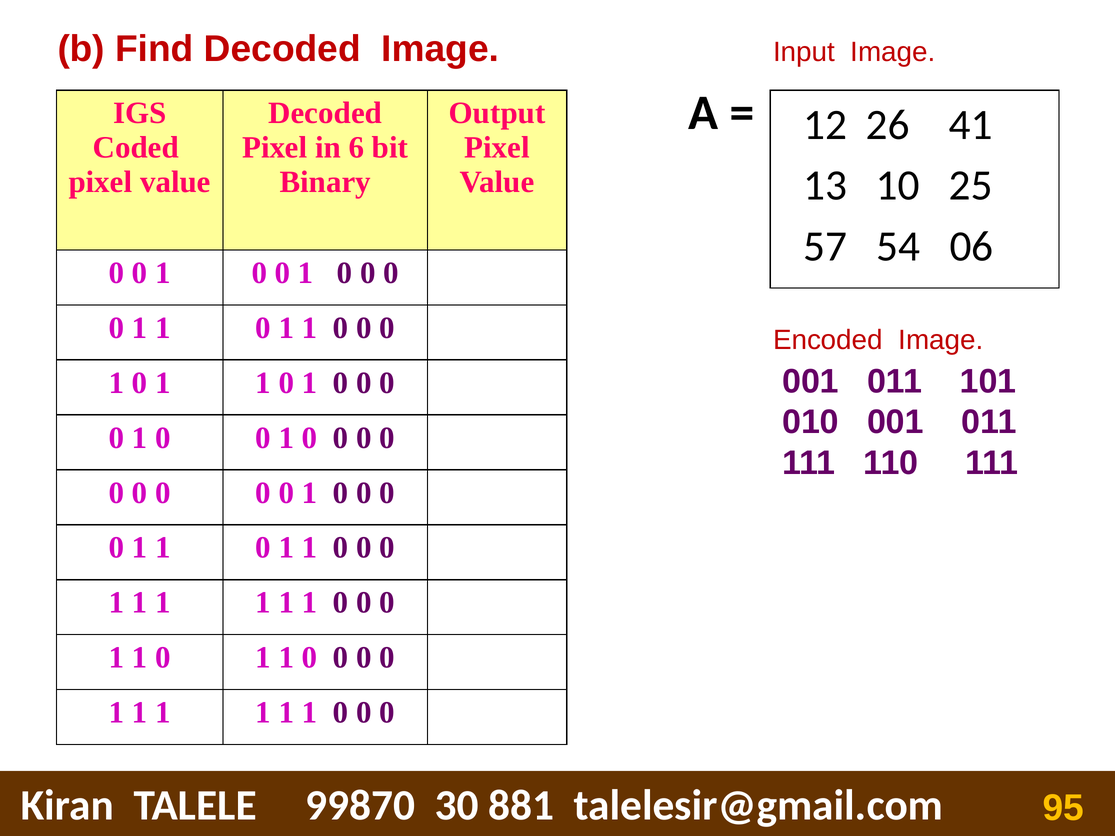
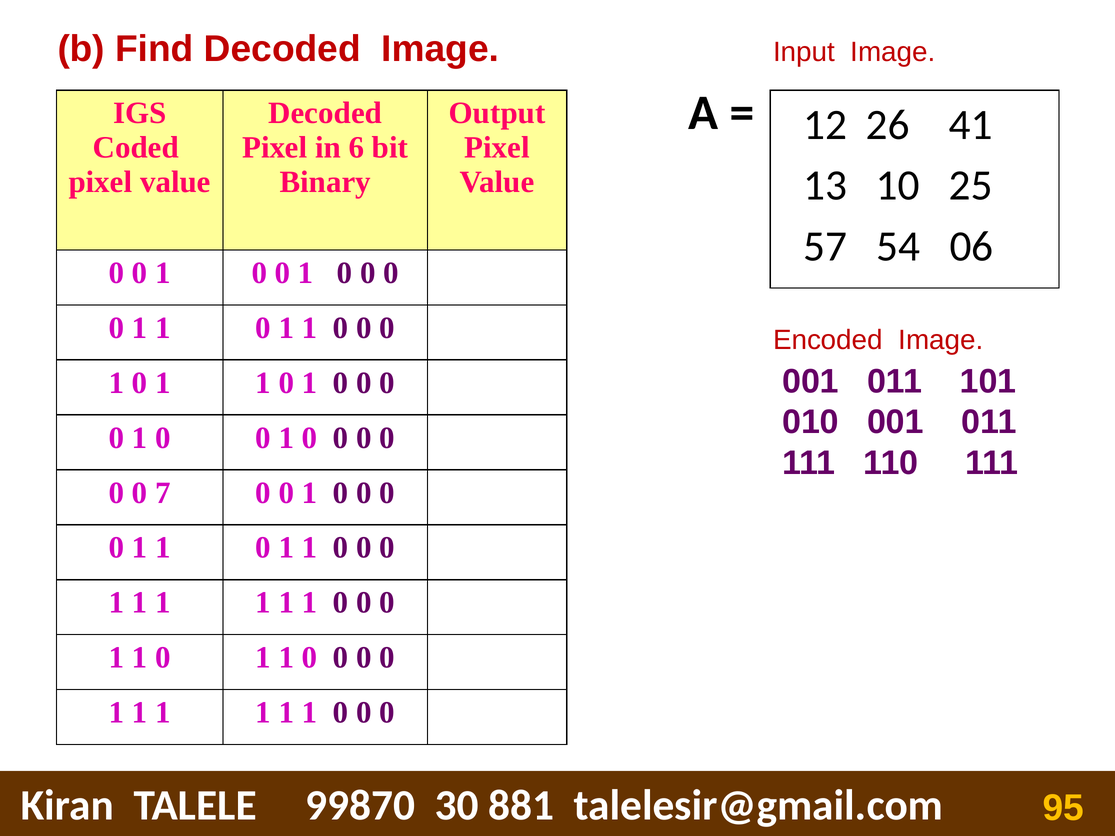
0: 0 -> 7 (163, 493)
